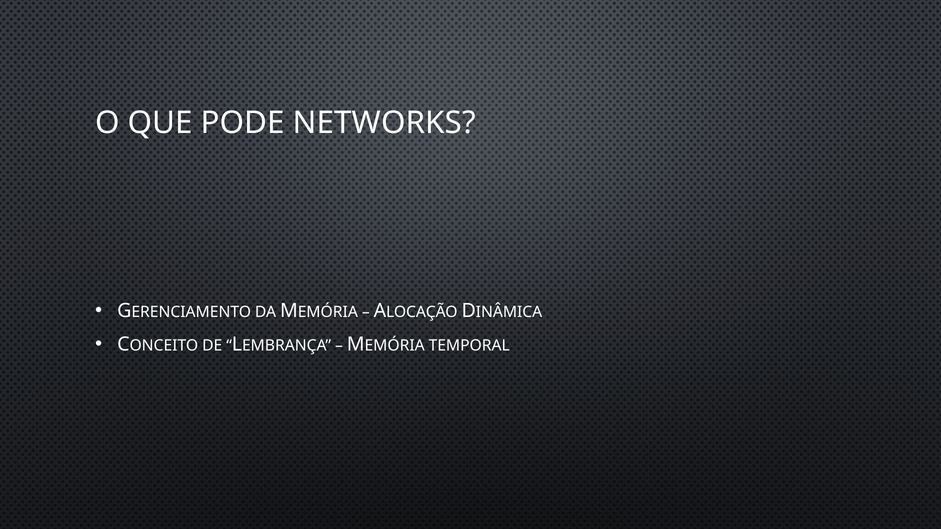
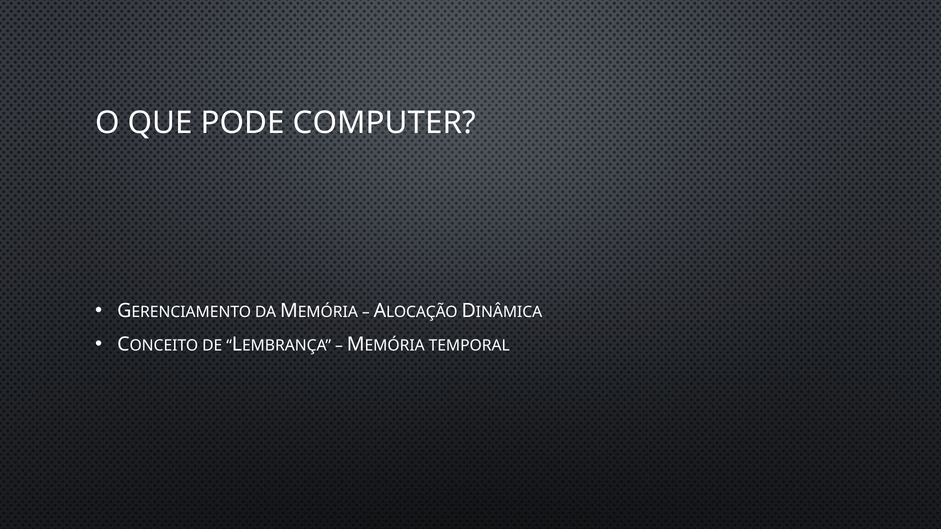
NETWORKS: NETWORKS -> COMPUTER (384, 123)
